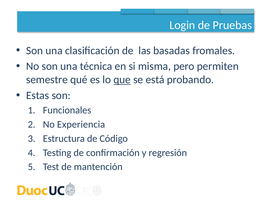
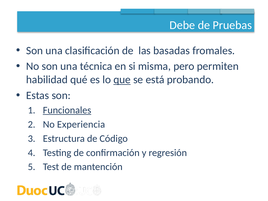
Login: Login -> Debe (182, 25)
semestre: semestre -> habilidad (47, 80)
Funcionales underline: none -> present (67, 110)
